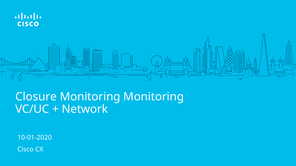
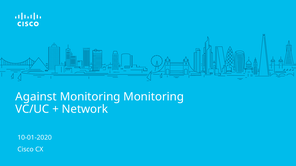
Closure: Closure -> Against (36, 97)
